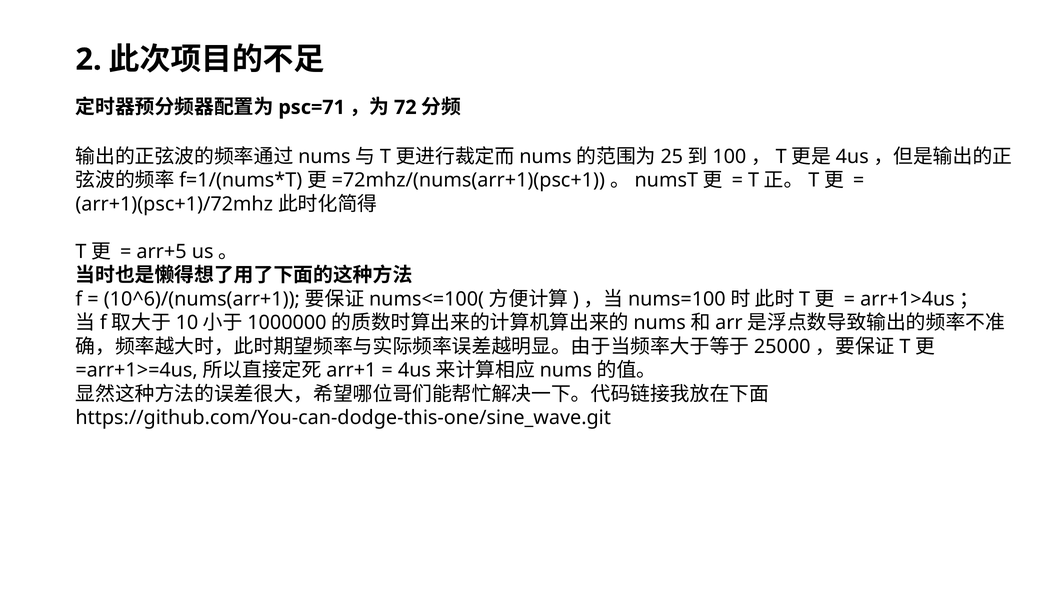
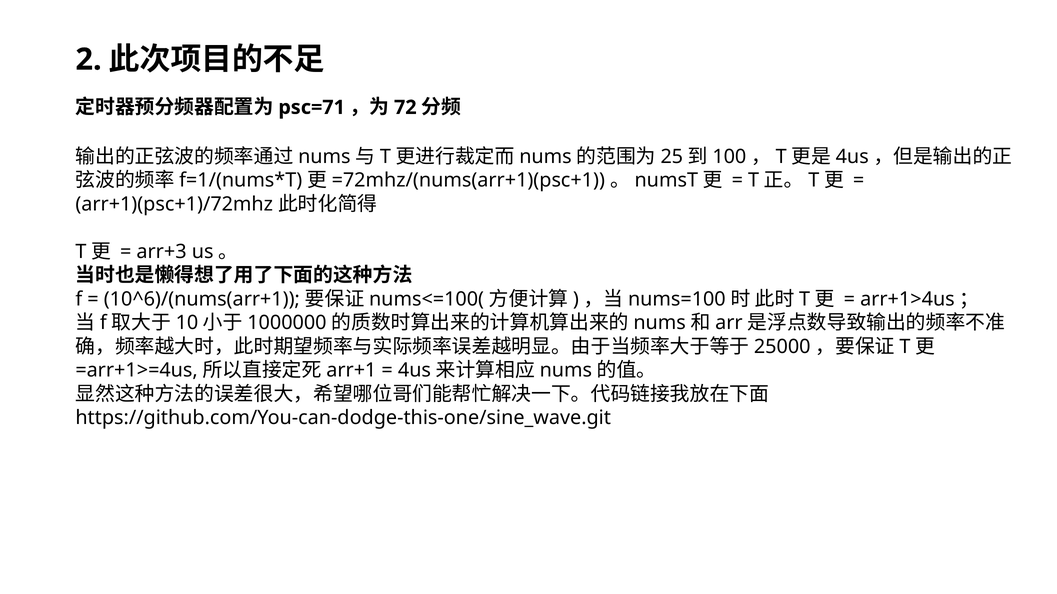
arr+5: arr+5 -> arr+3 (162, 252)
